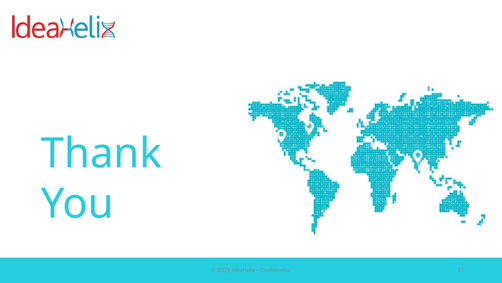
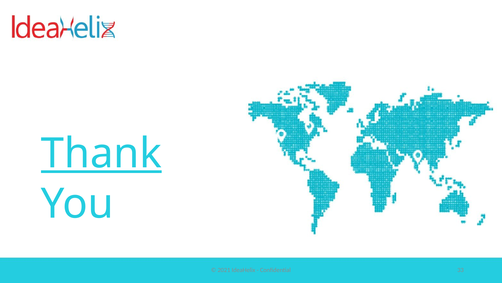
Thank underline: none -> present (101, 153)
